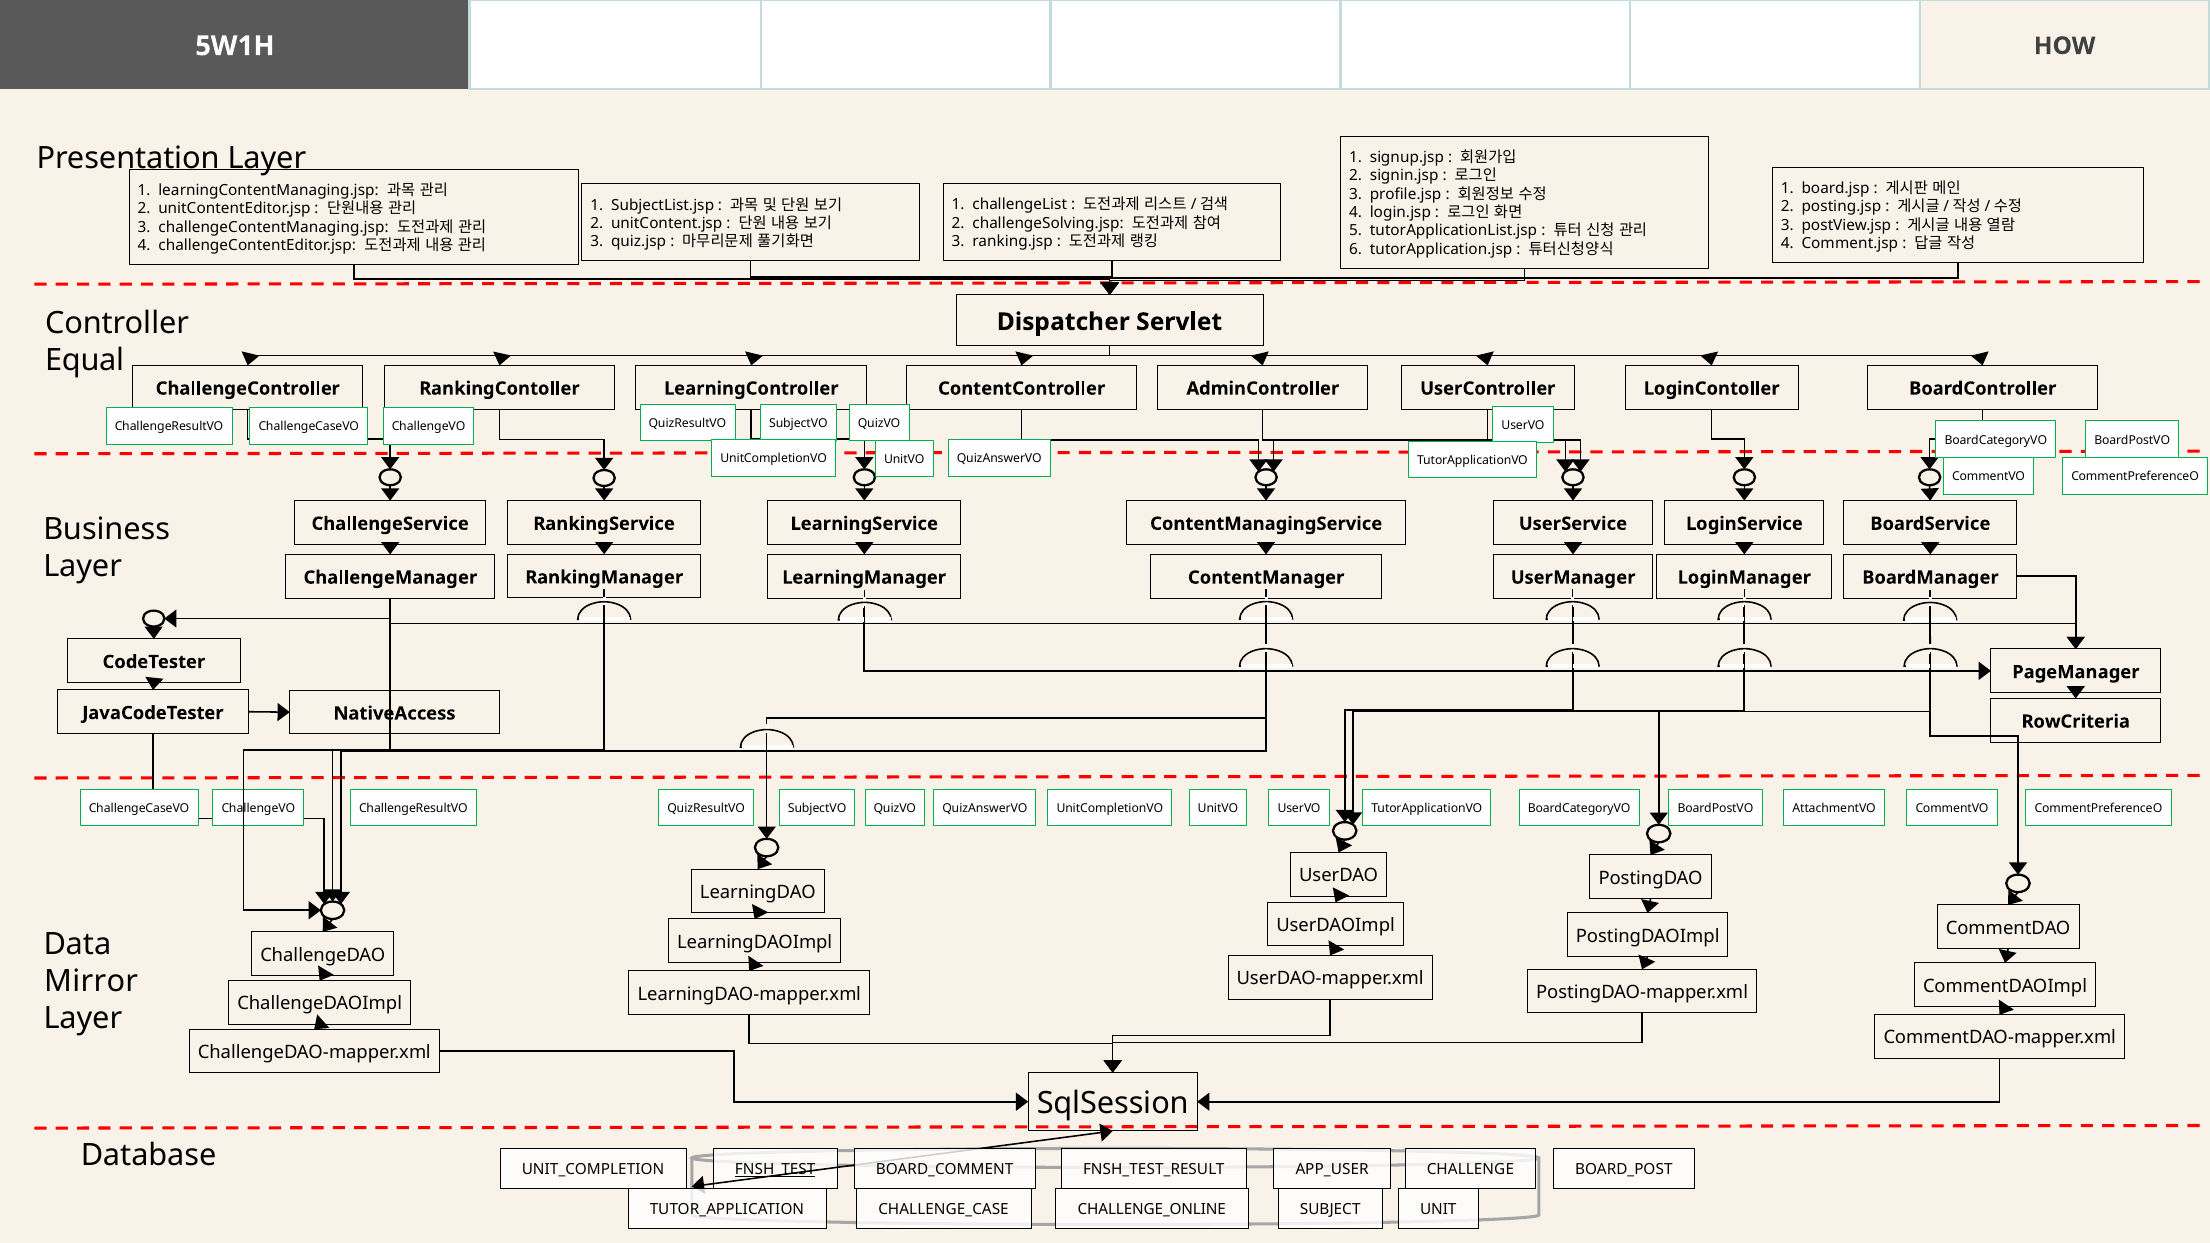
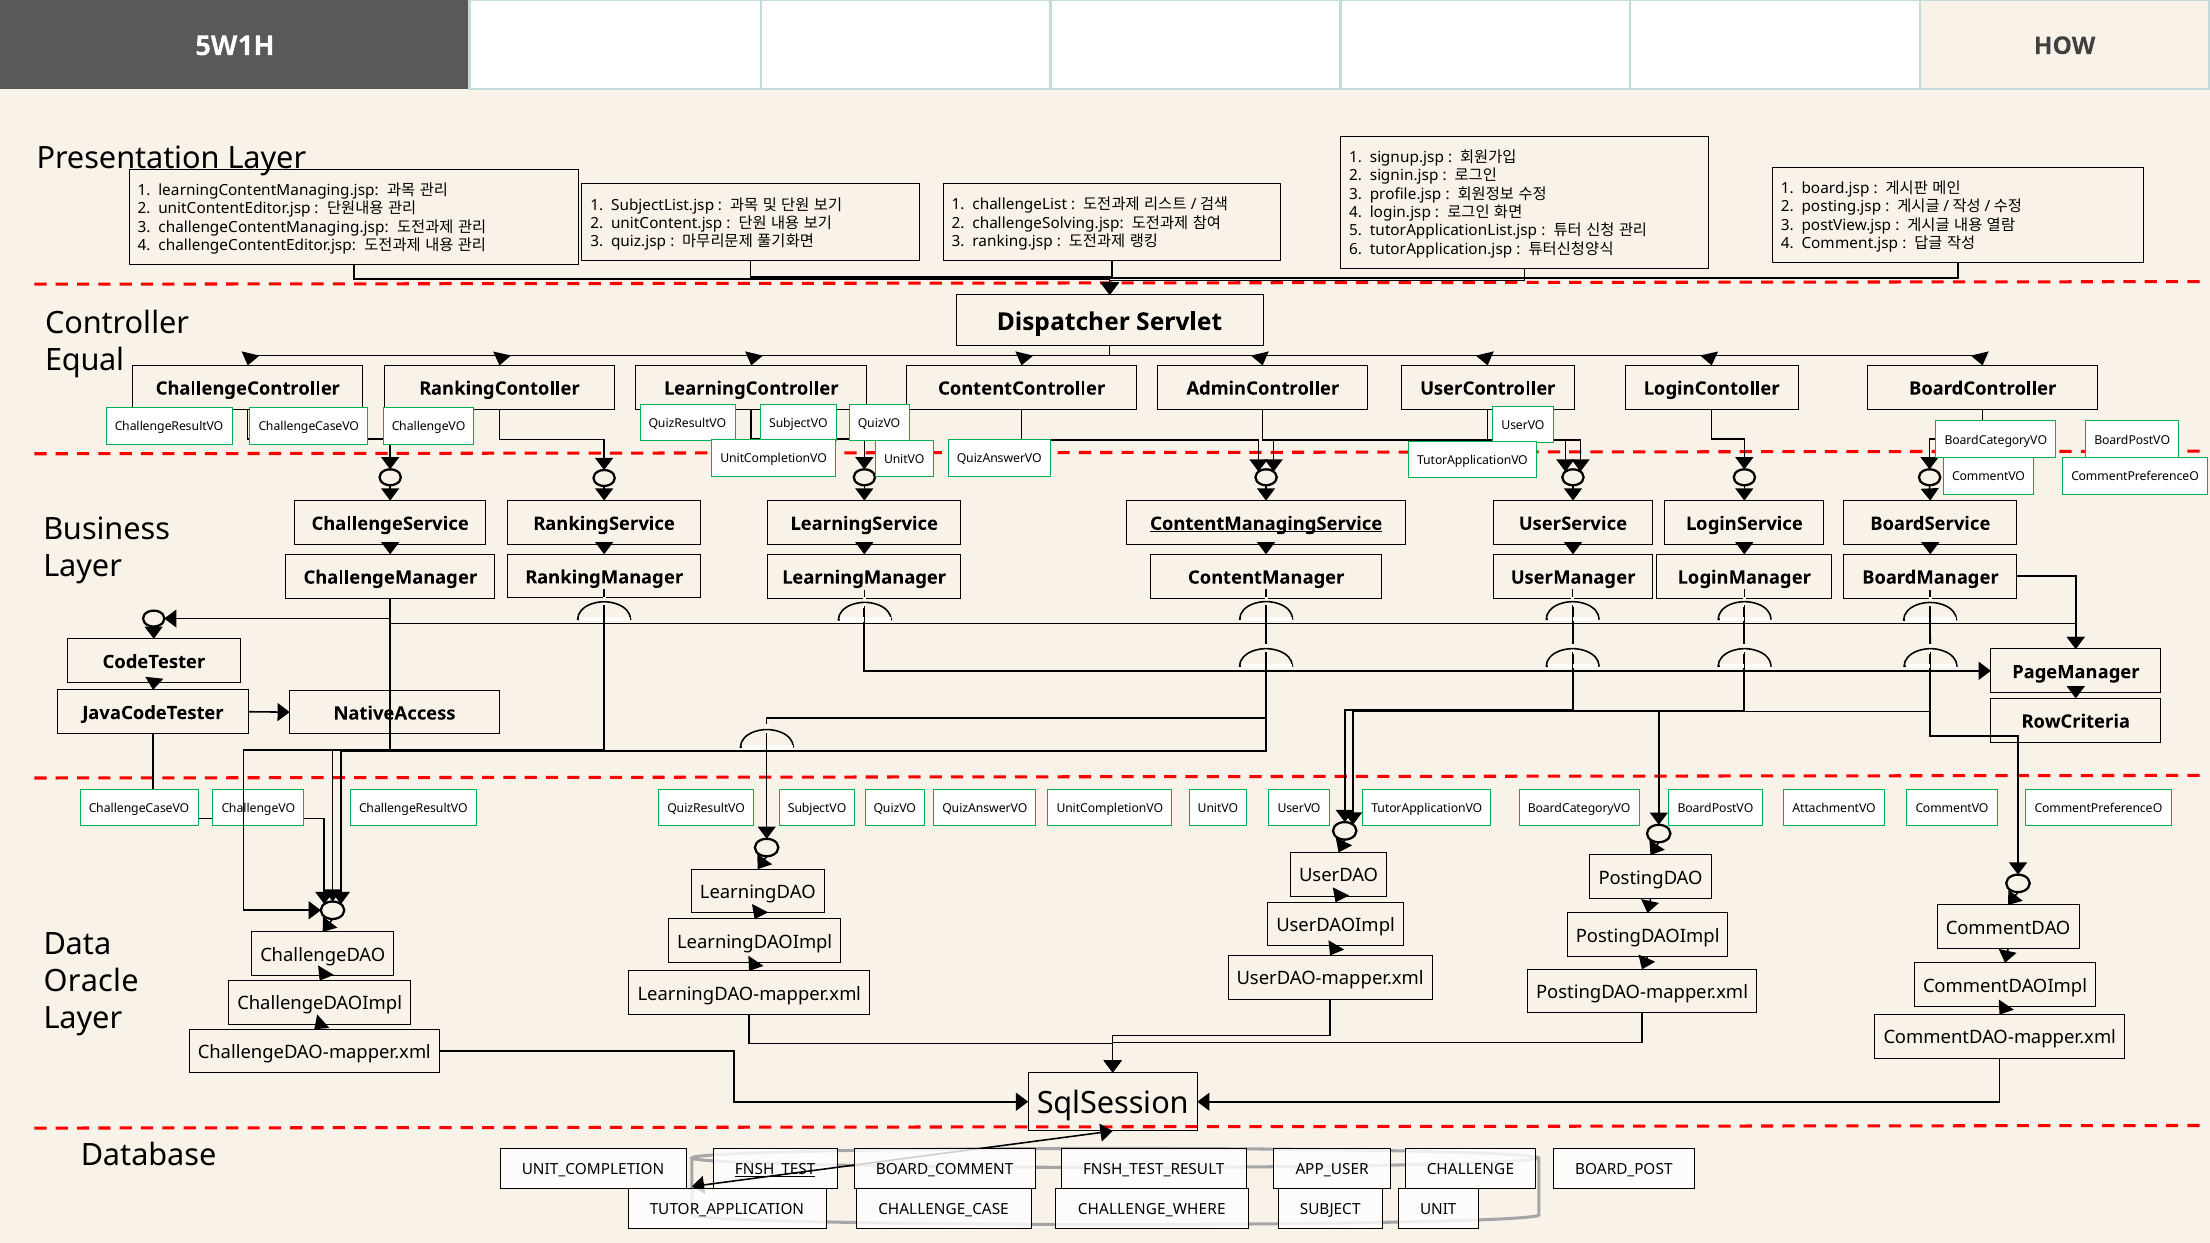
ContentManagingService underline: none -> present (1266, 524)
Mirror: Mirror -> Oracle (91, 981)
CHALLENGE_ONLINE: CHALLENGE_ONLINE -> CHALLENGE_WHERE (1152, 1210)
